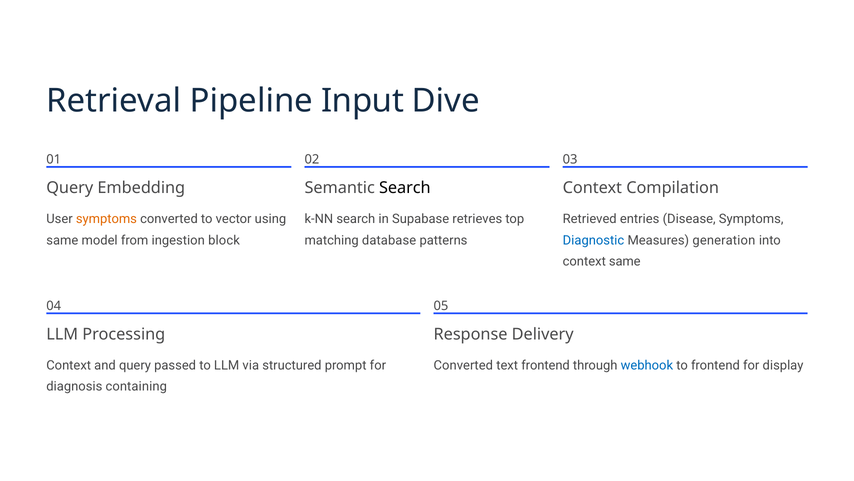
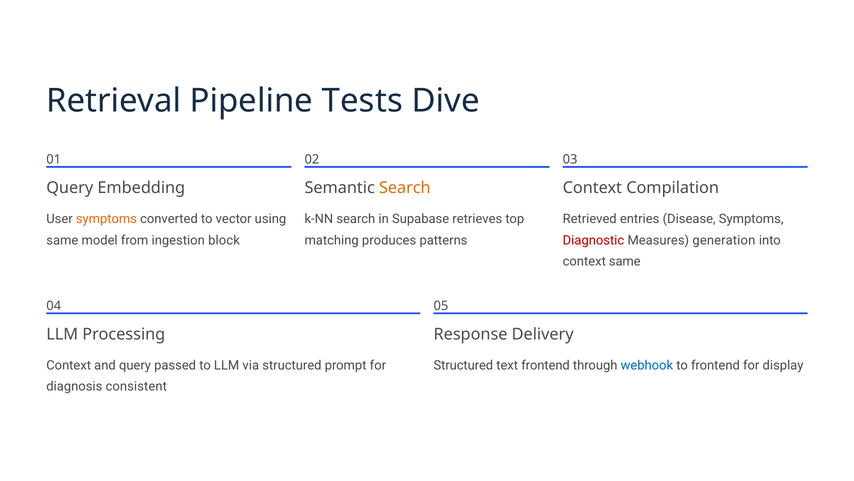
Input: Input -> Tests (362, 101)
Search colour: black -> orange (405, 188)
database: database -> produces (389, 240)
Diagnostic colour: blue -> red (593, 240)
Converted: Converted -> Structured (463, 365)
containing: containing -> consistent (136, 386)
